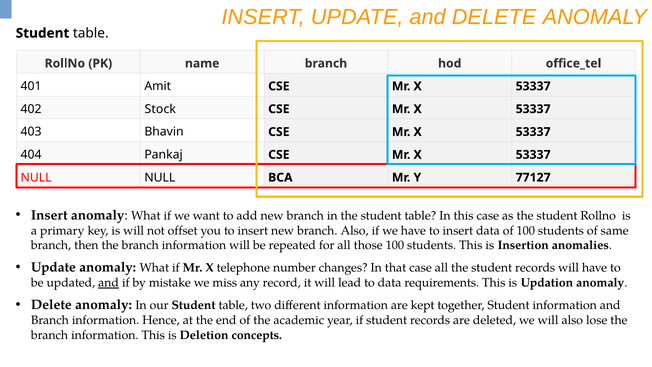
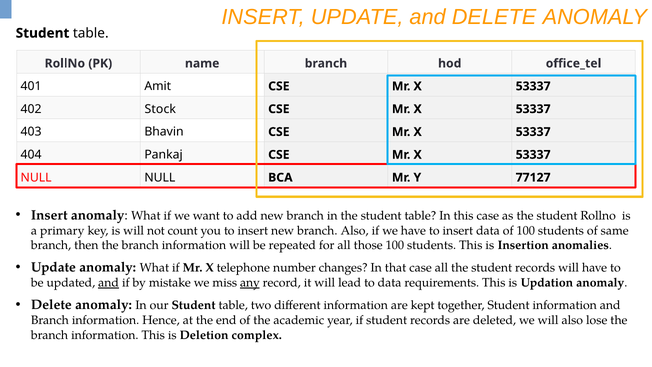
offset: offset -> count (183, 230)
any underline: none -> present (250, 283)
concepts: concepts -> complex (257, 335)
